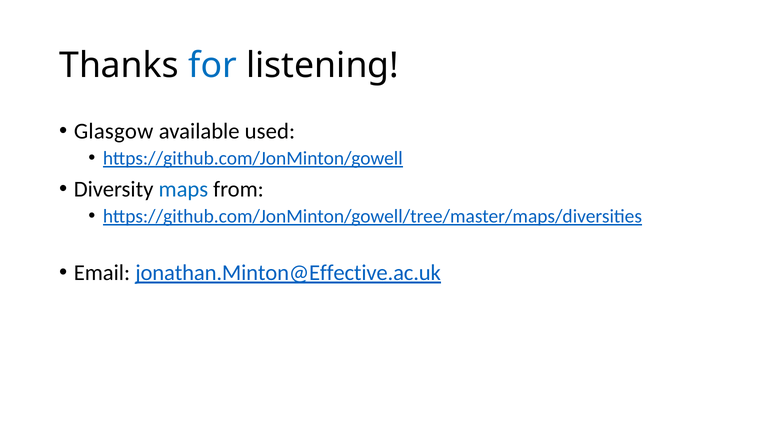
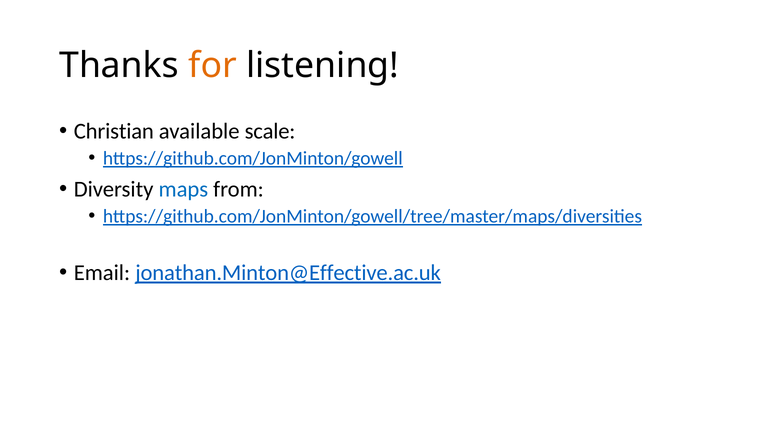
for colour: blue -> orange (213, 65)
Glasgow: Glasgow -> Christian (114, 131)
used: used -> scale (270, 131)
